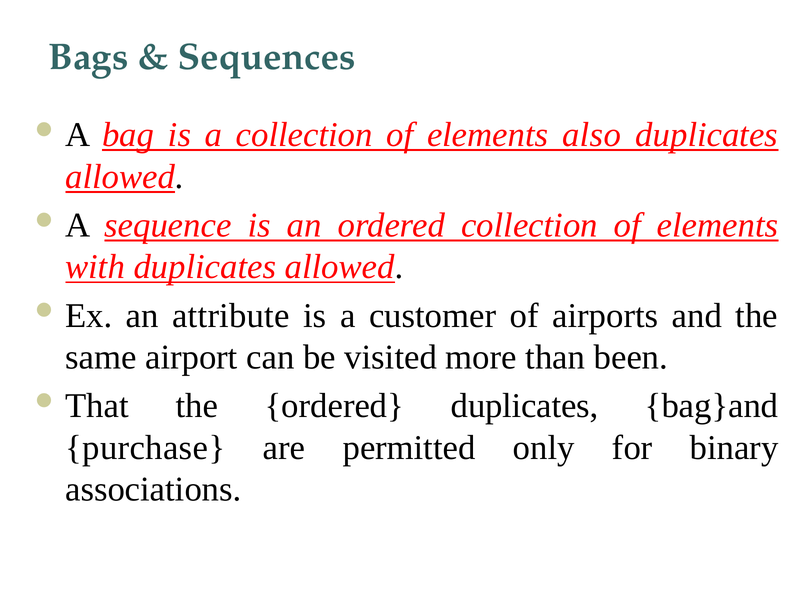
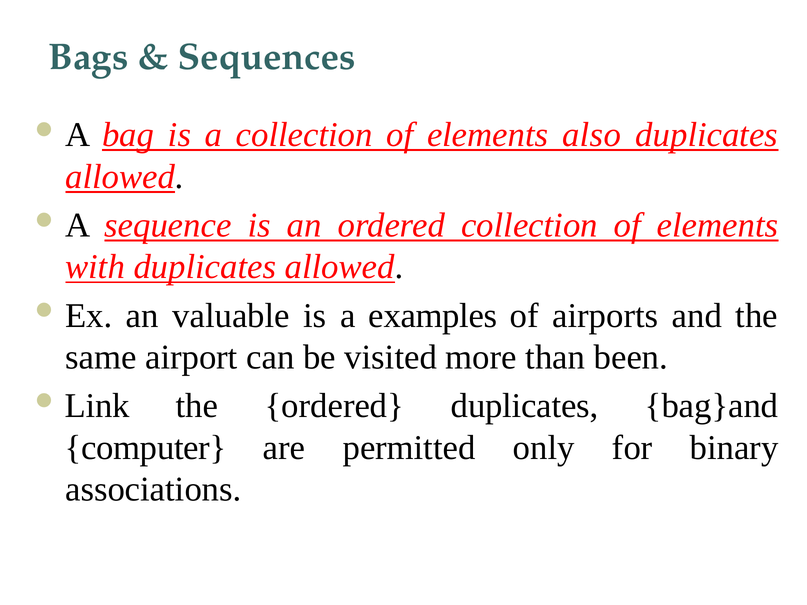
attribute: attribute -> valuable (231, 316)
customer: customer -> examples (433, 316)
That: That -> Link (97, 406)
purchase: purchase -> computer (146, 448)
